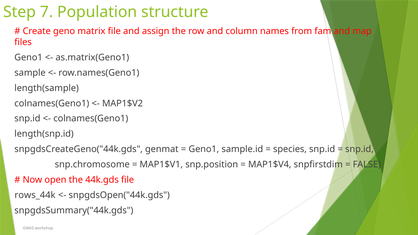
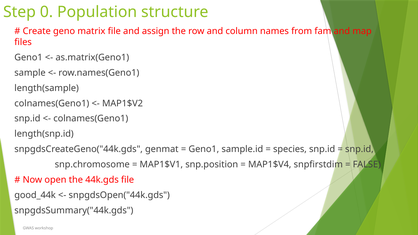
7: 7 -> 0 (46, 12)
rows_44k: rows_44k -> good_44k (35, 195)
